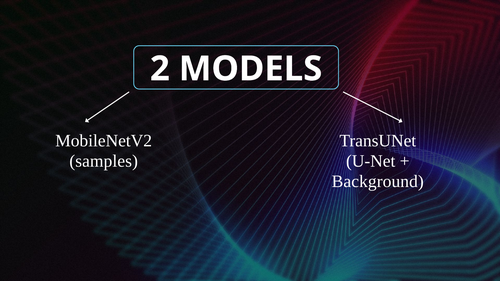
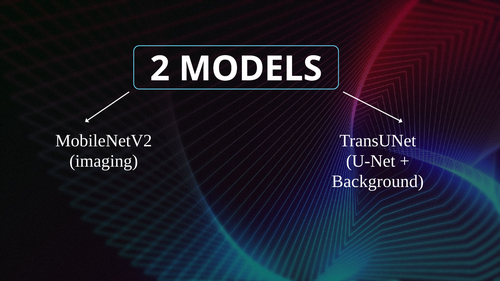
samples: samples -> imaging (104, 161)
